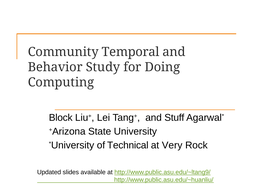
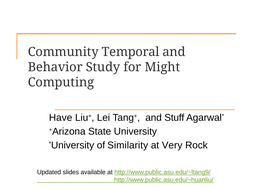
Doing: Doing -> Might (162, 67)
Block: Block -> Have (61, 117)
Technical: Technical -> Similarity (128, 145)
